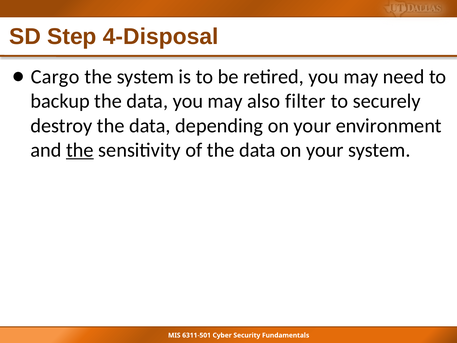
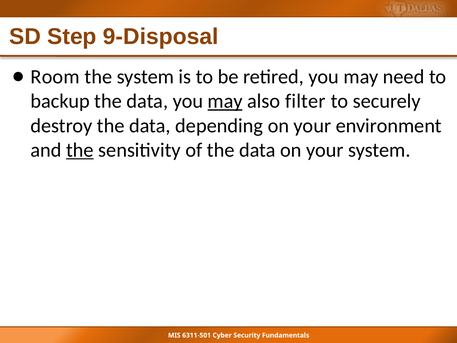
4-Disposal: 4-Disposal -> 9-Disposal (161, 37)
Cargo: Cargo -> Room (55, 77)
may underline: none -> present (225, 101)
